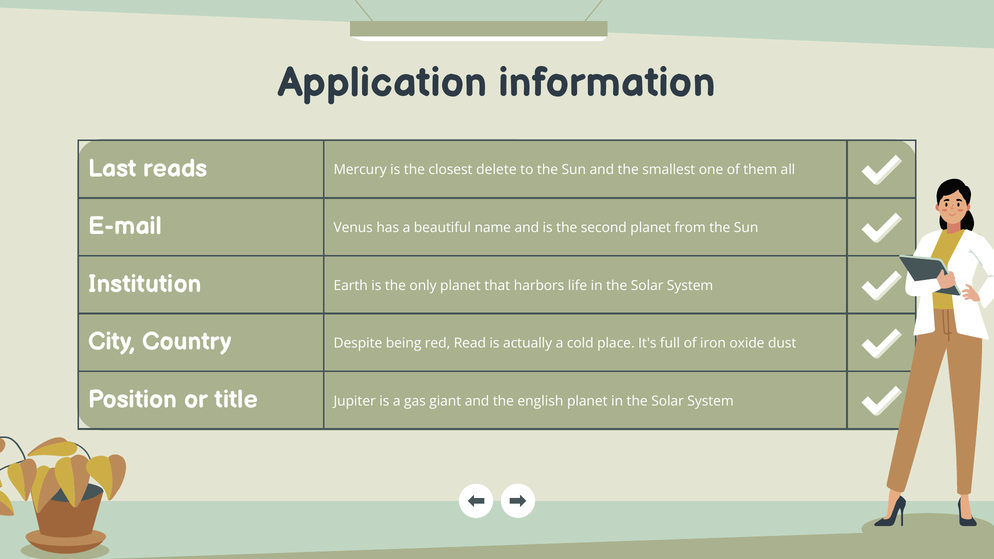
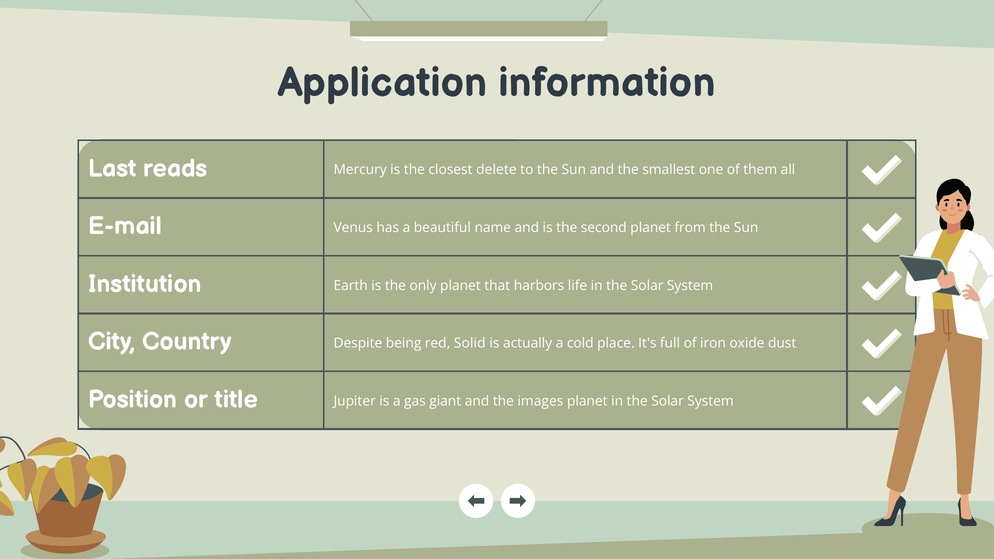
Read: Read -> Solid (470, 343)
english: english -> images (540, 401)
